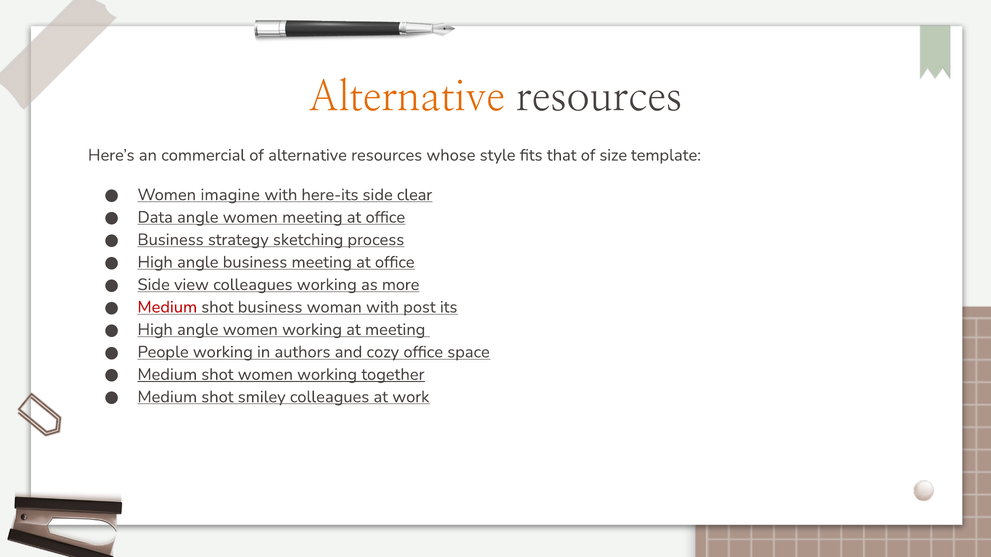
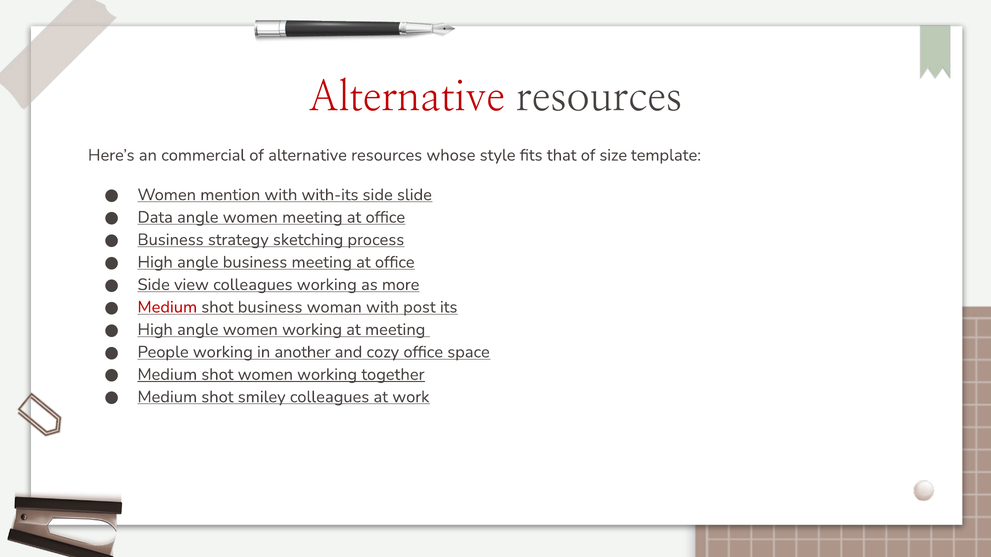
Alternative colour: orange -> red (407, 97)
imagine: imagine -> mention (230, 195)
here-its: here-its -> with-its (330, 195)
clear: clear -> slide (414, 195)
authors: authors -> another (303, 352)
